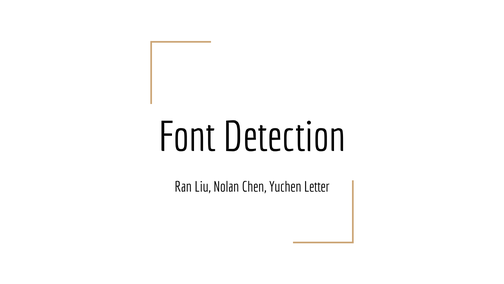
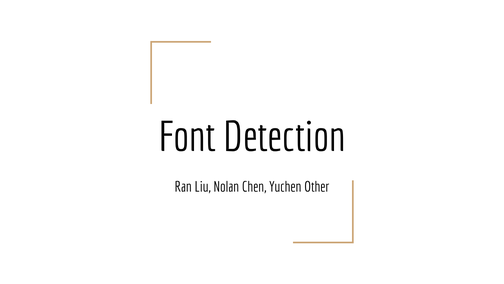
Letter: Letter -> Other (317, 187)
